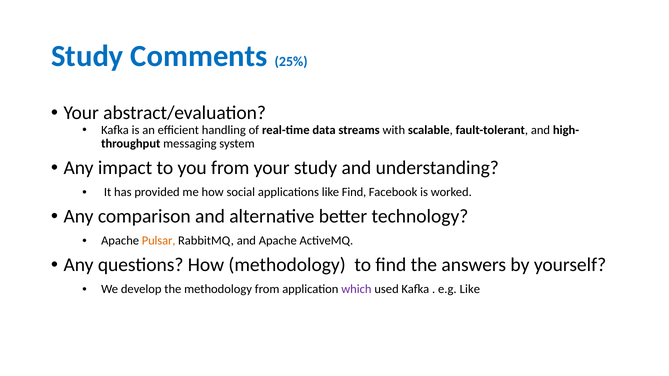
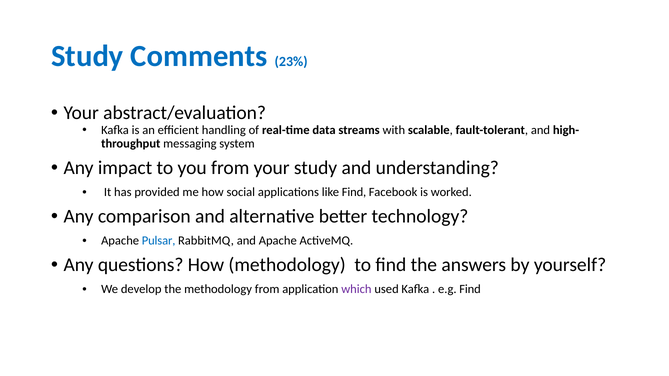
25%: 25% -> 23% (291, 62)
Pulsar colour: orange -> blue (159, 241)
e.g Like: Like -> Find (470, 290)
